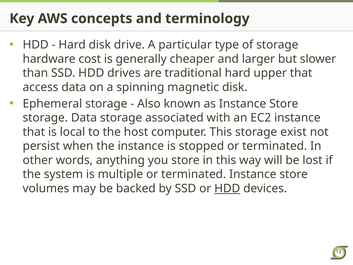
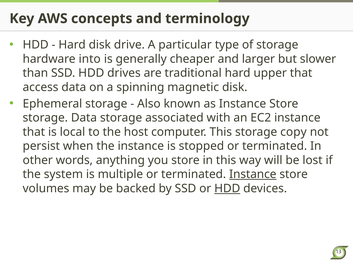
cost: cost -> into (90, 59)
exist: exist -> copy (293, 132)
Instance underline: none -> present (253, 174)
